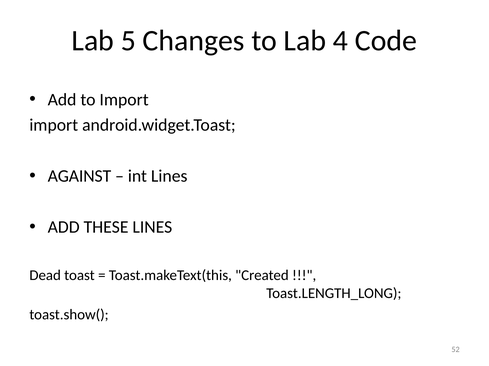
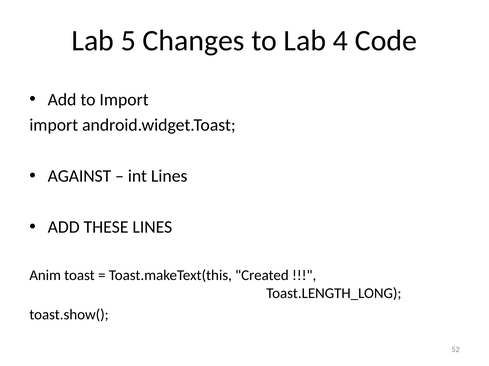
Dead: Dead -> Anim (45, 276)
